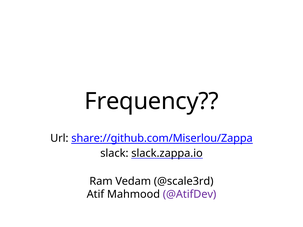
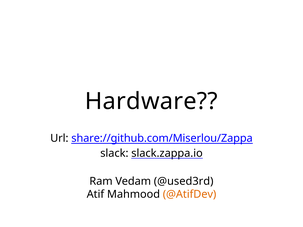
Frequency: Frequency -> Hardware (151, 101)
@scale3rd: @scale3rd -> @used3rd (184, 181)
@AtifDev colour: purple -> orange (190, 195)
